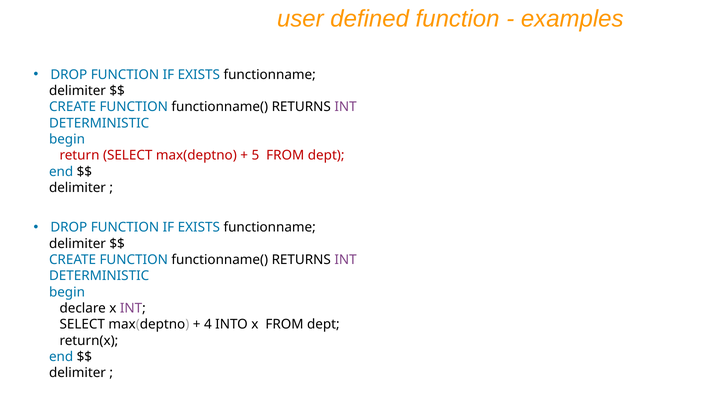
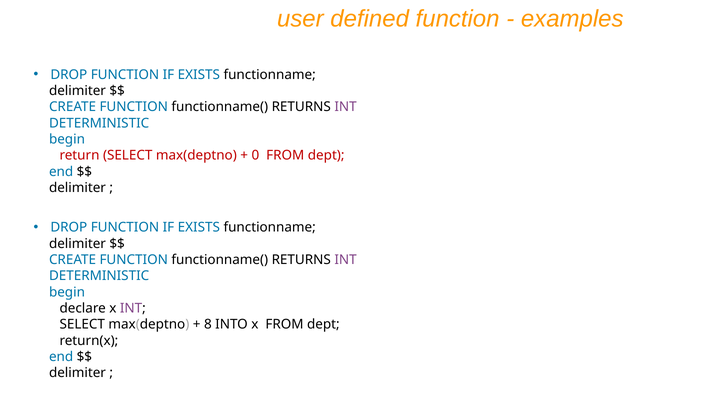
5: 5 -> 0 (255, 156)
4: 4 -> 8 (208, 325)
